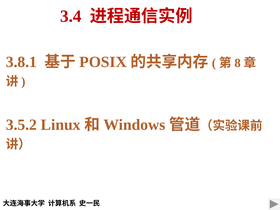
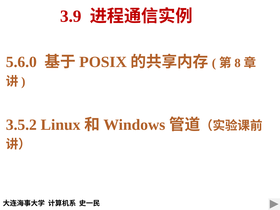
3.4: 3.4 -> 3.9 (71, 16)
3.8.1: 3.8.1 -> 5.6.0 (21, 62)
